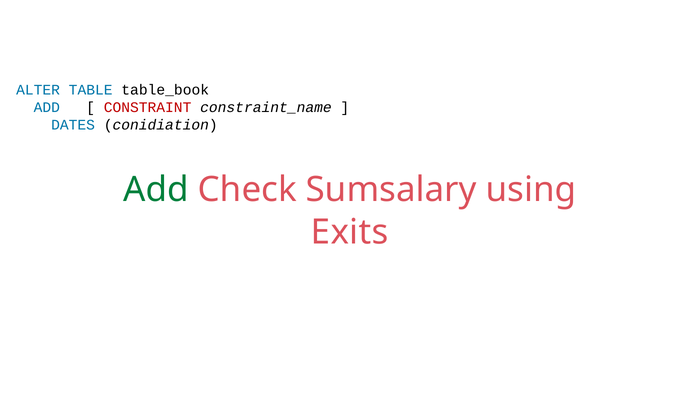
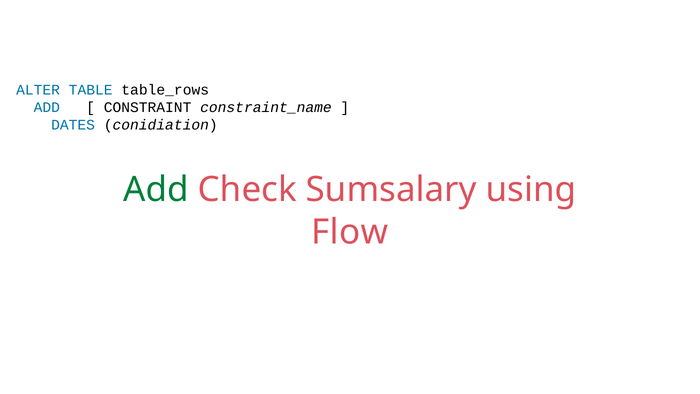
table_book: table_book -> table_rows (165, 90)
CONSTRAINT colour: red -> black (148, 108)
Exits: Exits -> Flow (350, 232)
